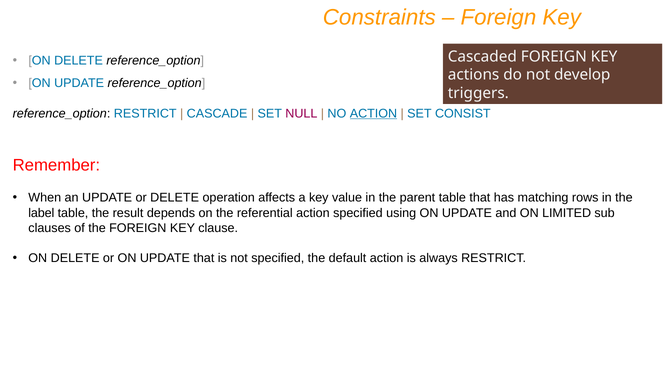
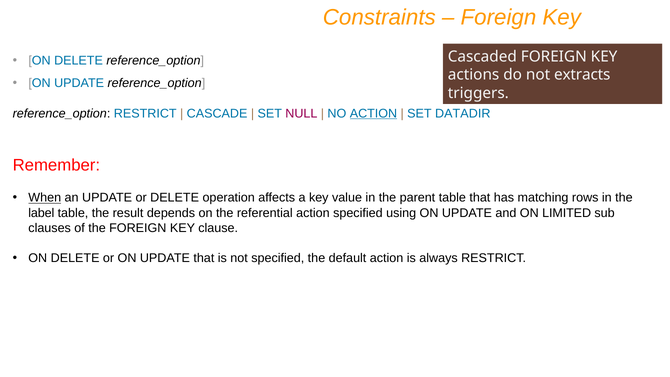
develop: develop -> extracts (582, 75)
CONSIST: CONSIST -> DATADIR (463, 113)
When underline: none -> present (45, 198)
